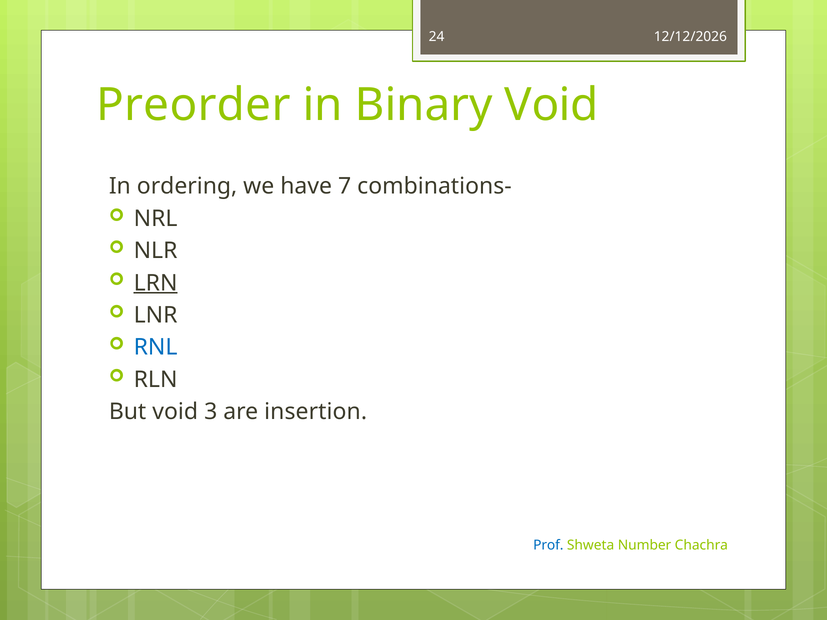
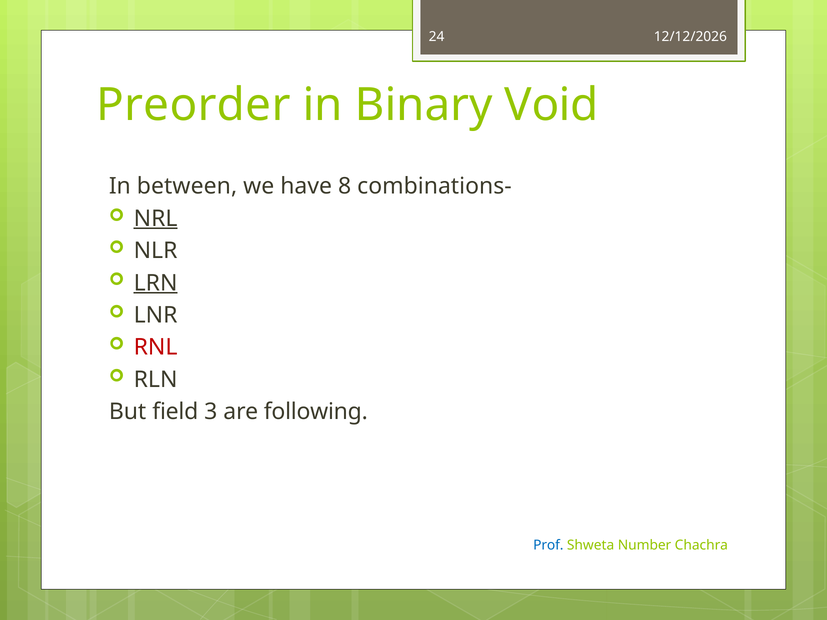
ordering: ordering -> between (187, 186)
7: 7 -> 8 (345, 186)
NRL underline: none -> present (156, 219)
RNL colour: blue -> red (156, 347)
But void: void -> field (175, 412)
insertion: insertion -> following (316, 412)
